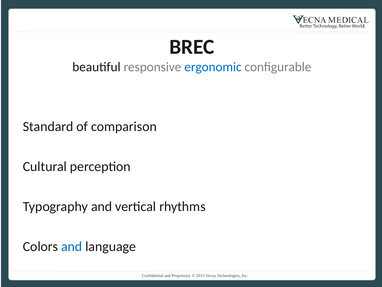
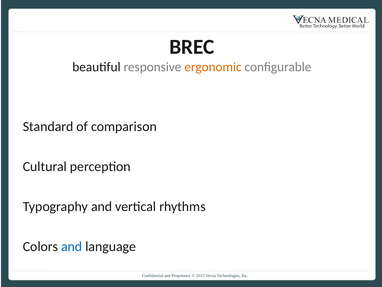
ergonomic colour: blue -> orange (213, 67)
